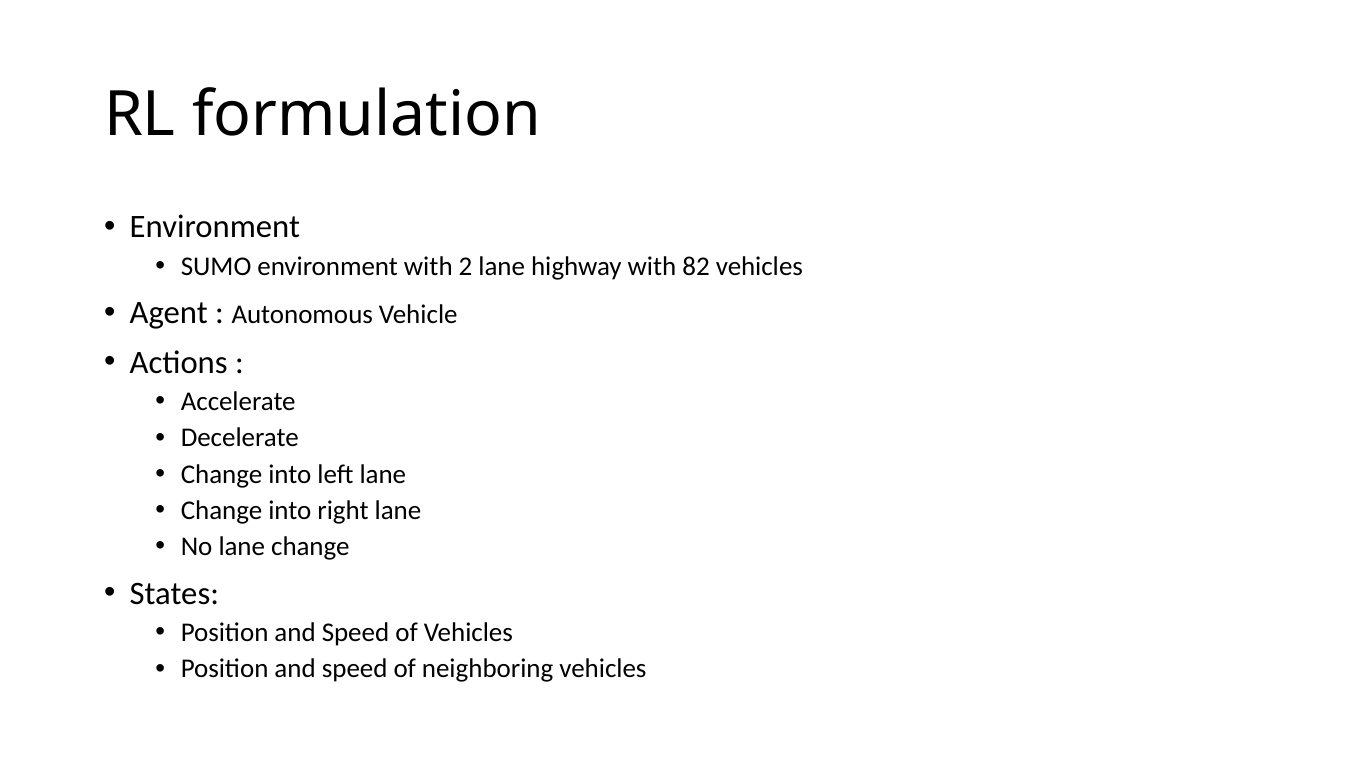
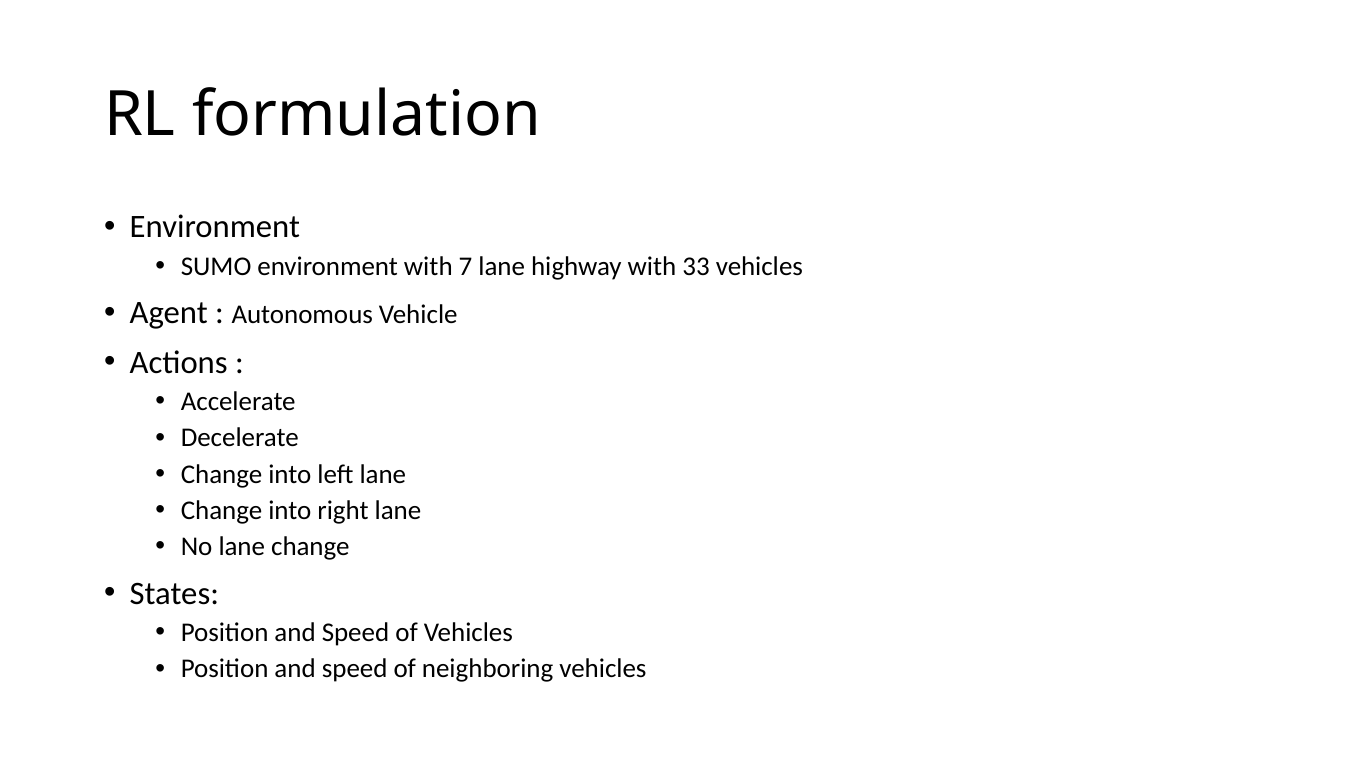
2: 2 -> 7 (465, 266)
82: 82 -> 33 (696, 266)
